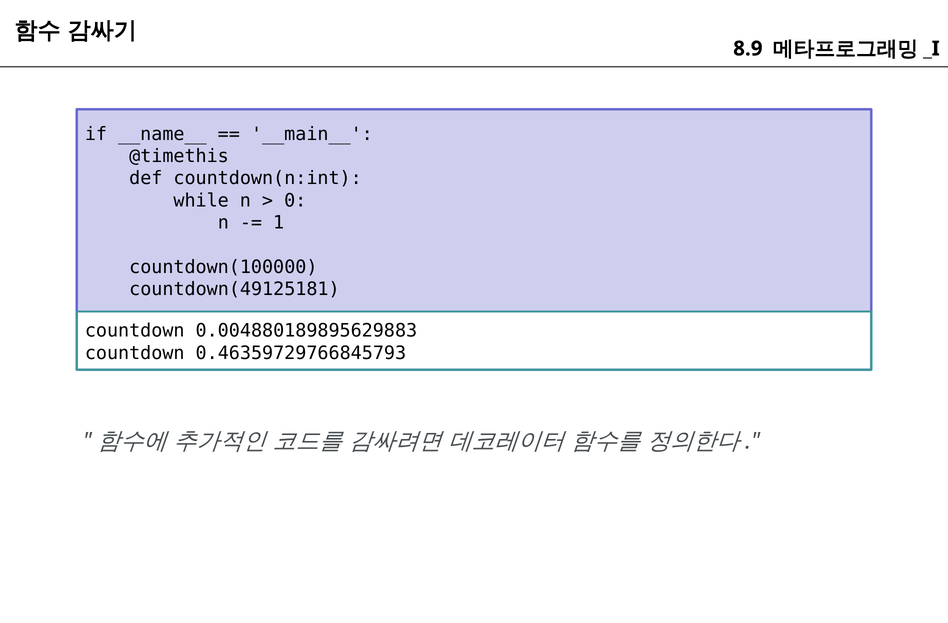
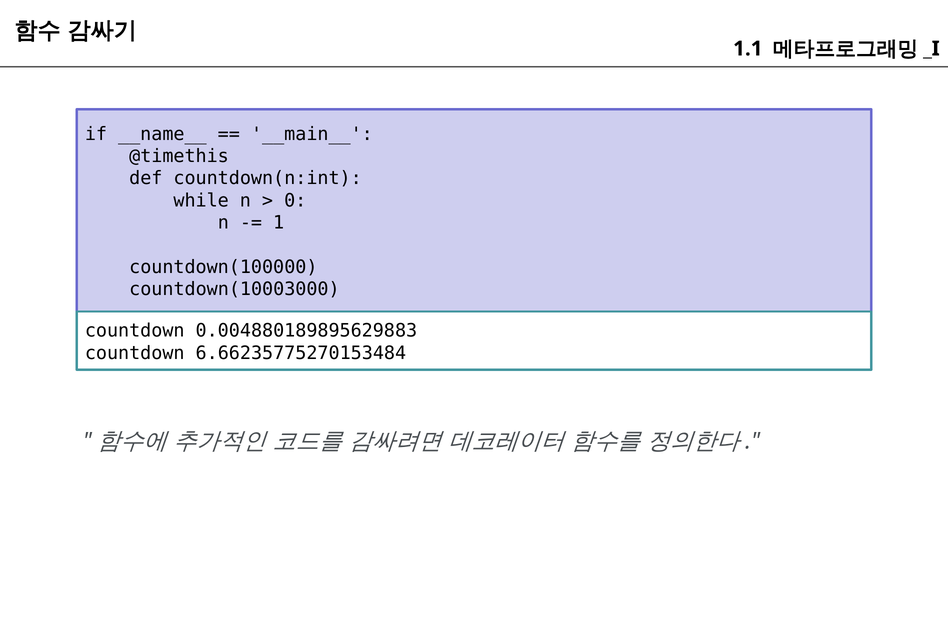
8.9: 8.9 -> 1.1 (748, 49)
countdown(49125181: countdown(49125181 -> countdown(10003000 (234, 289)
0.46359729766845793: 0.46359729766845793 -> 6.66235775270153484 (301, 353)
